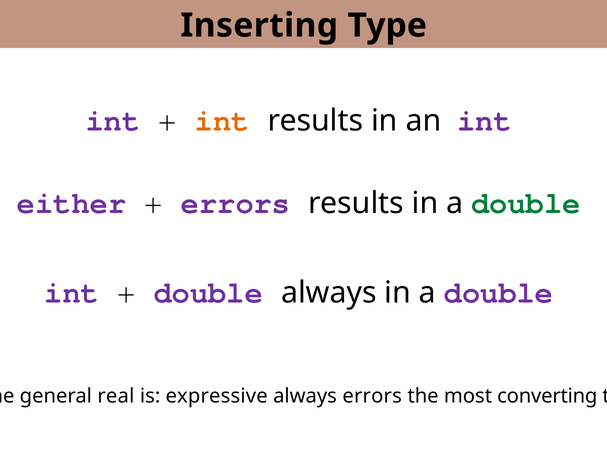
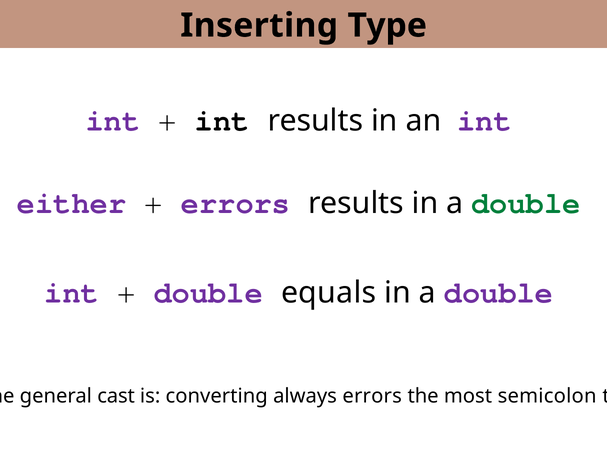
int colour: orange -> black (222, 121)
double always: always -> equals (329, 293)
real: real -> cast (116, 396)
expressive: expressive -> converting (217, 396)
converting: converting -> semicolon (547, 396)
